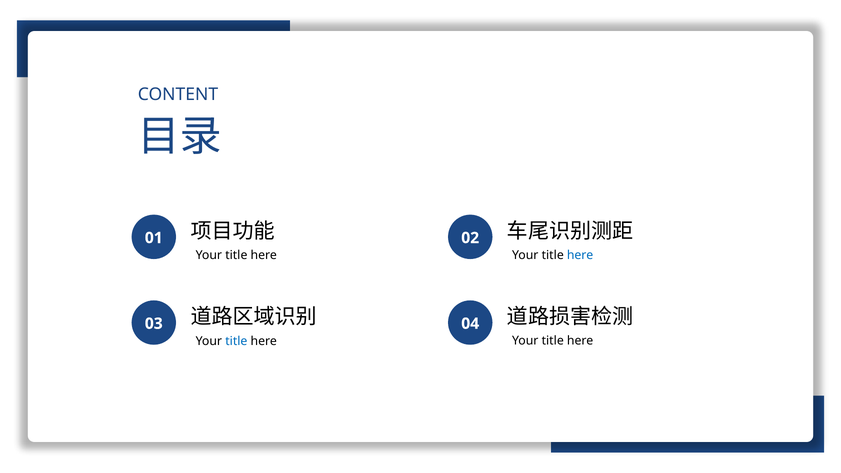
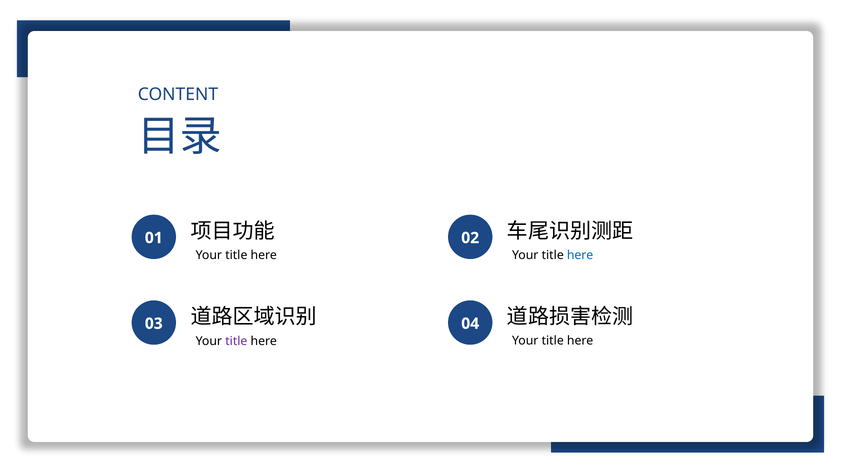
title colour: blue -> purple (236, 341)
